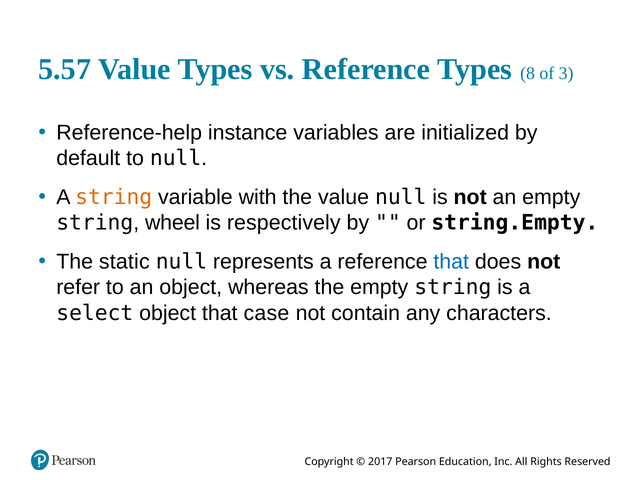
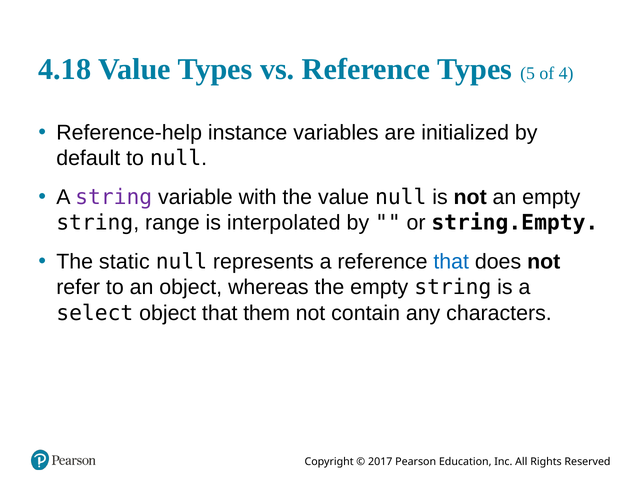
5.57: 5.57 -> 4.18 (65, 69)
8: 8 -> 5 (528, 74)
3: 3 -> 4 (566, 74)
string colour: orange -> purple (114, 197)
wheel: wheel -> range (172, 223)
respectively: respectively -> interpolated (284, 223)
case: case -> them (267, 313)
